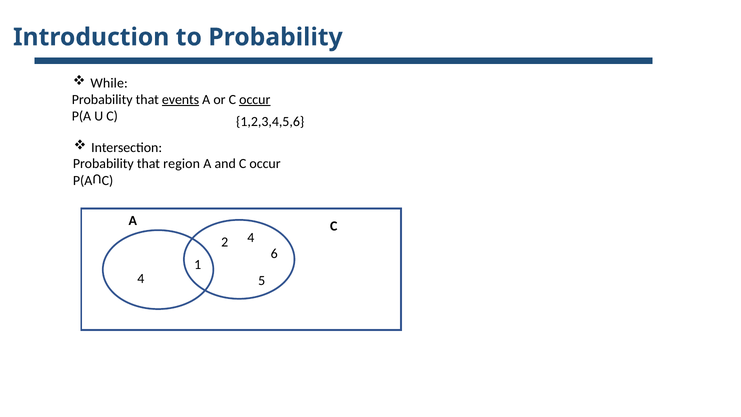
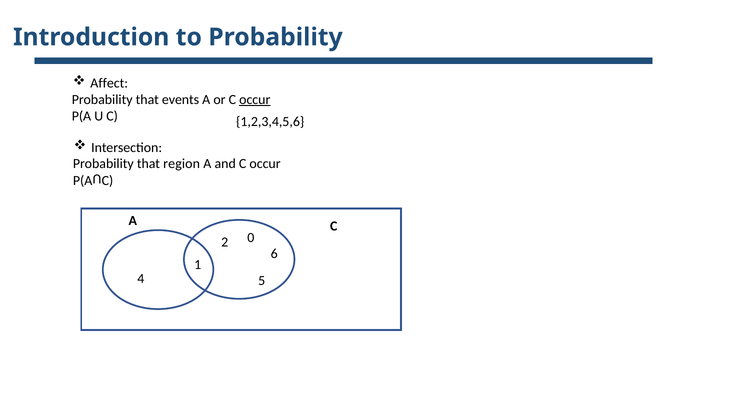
While: While -> Affect (109, 83)
events underline: present -> none (181, 99)
2 4: 4 -> 0 (251, 237)
